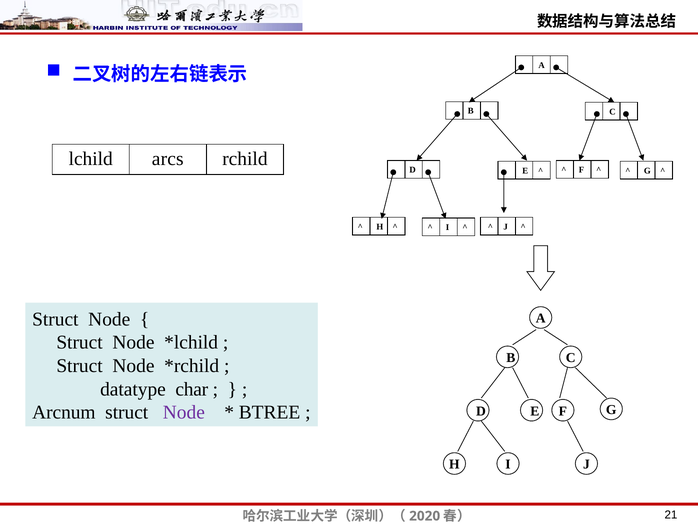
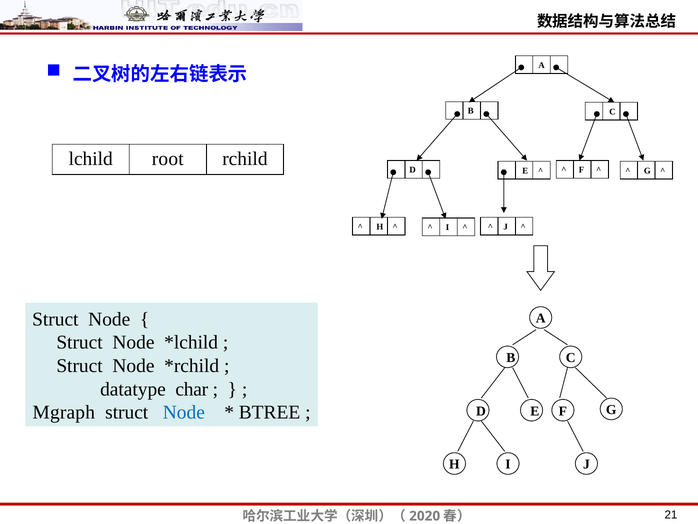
arcs: arcs -> root (168, 159)
Arcnum: Arcnum -> Mgraph (64, 412)
Node colour: purple -> blue (184, 412)
